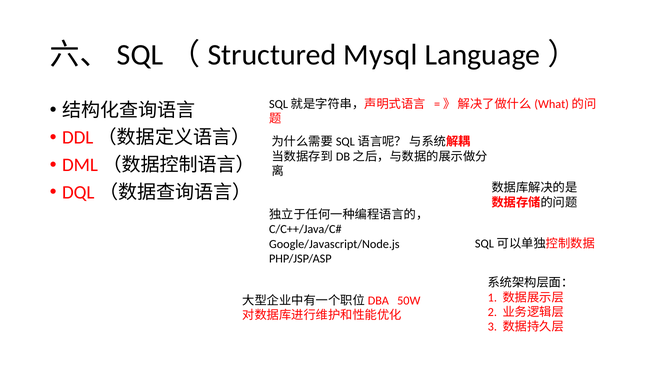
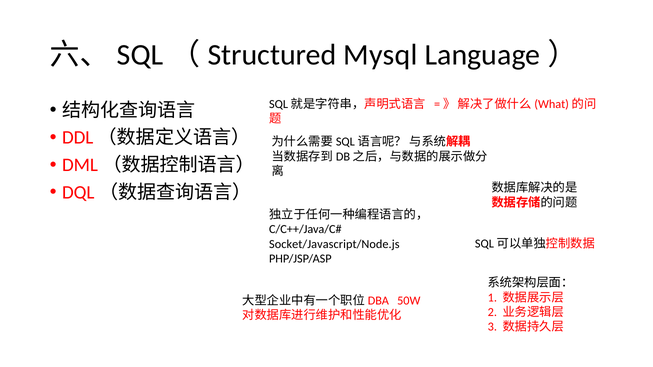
Google/Javascript/Node.js: Google/Javascript/Node.js -> Socket/Javascript/Node.js (334, 244)
